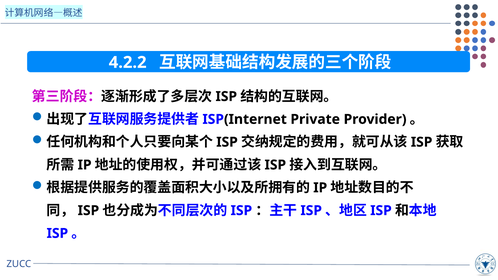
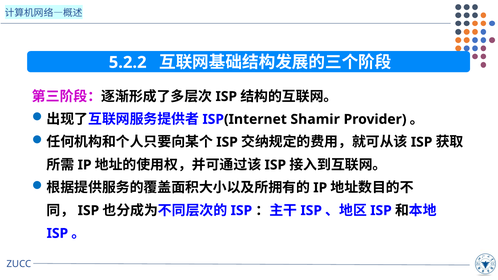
4.2.2: 4.2.2 -> 5.2.2 (128, 62)
Private: Private -> Shamir (315, 119)
